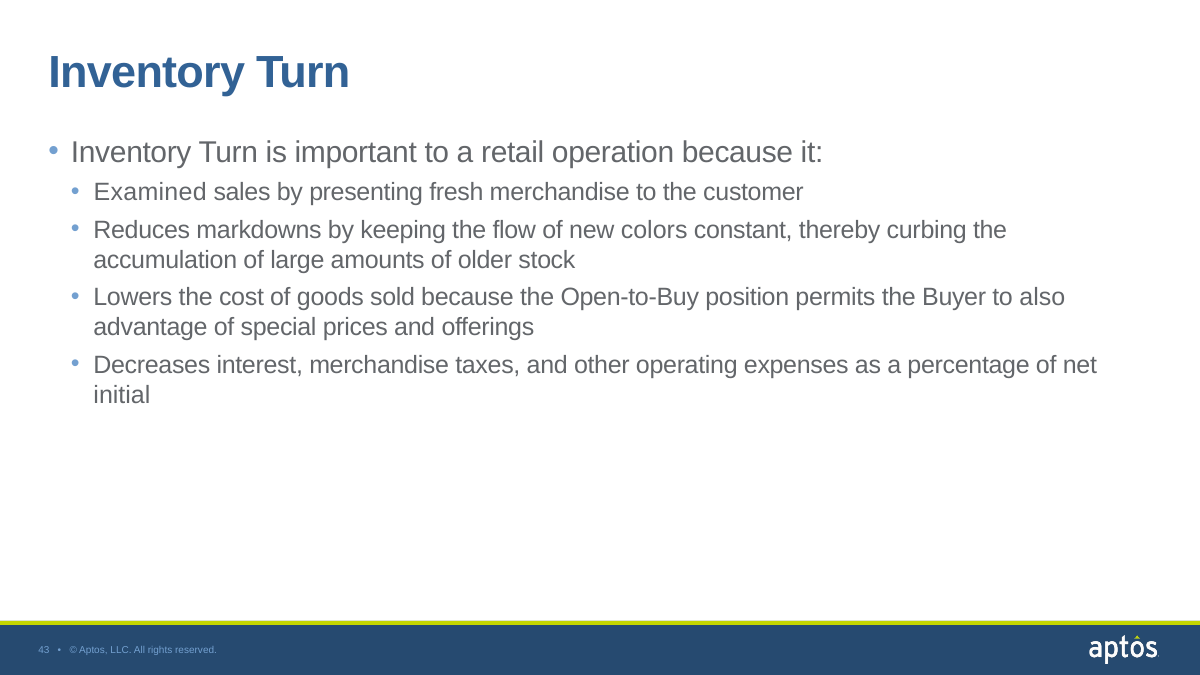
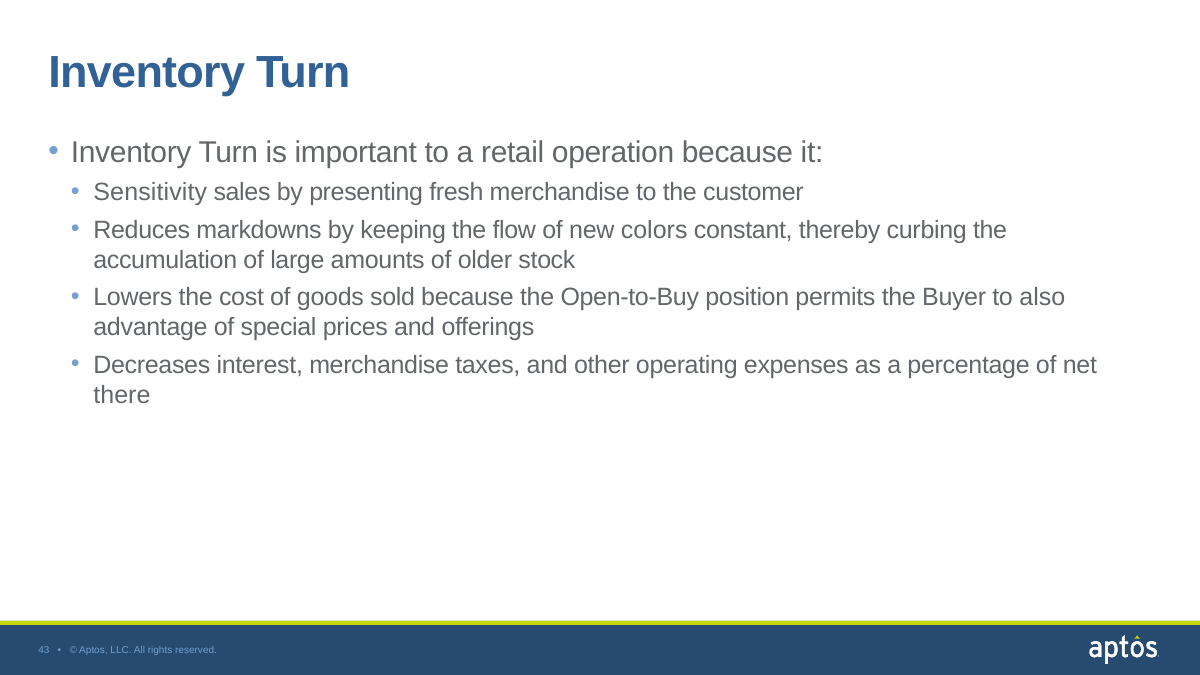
Examined: Examined -> Sensitivity (150, 192)
initial: initial -> there (122, 395)
